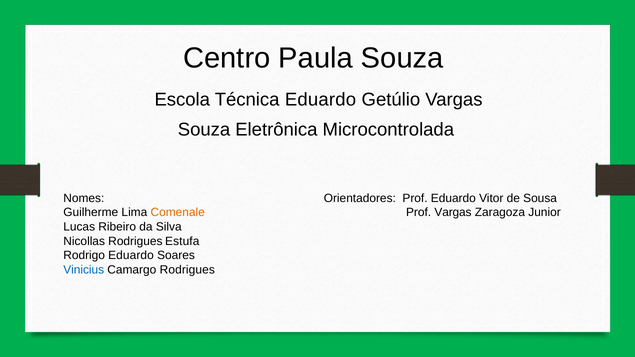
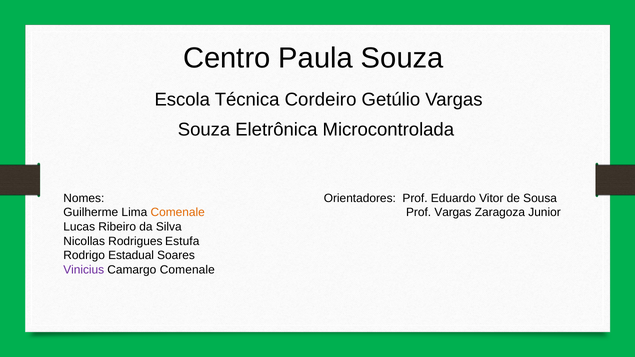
Técnica Eduardo: Eduardo -> Cordeiro (321, 100)
Rodrigo Eduardo: Eduardo -> Estadual (131, 256)
Vinicius colour: blue -> purple (84, 270)
Camargo Rodrigues: Rodrigues -> Comenale (187, 270)
